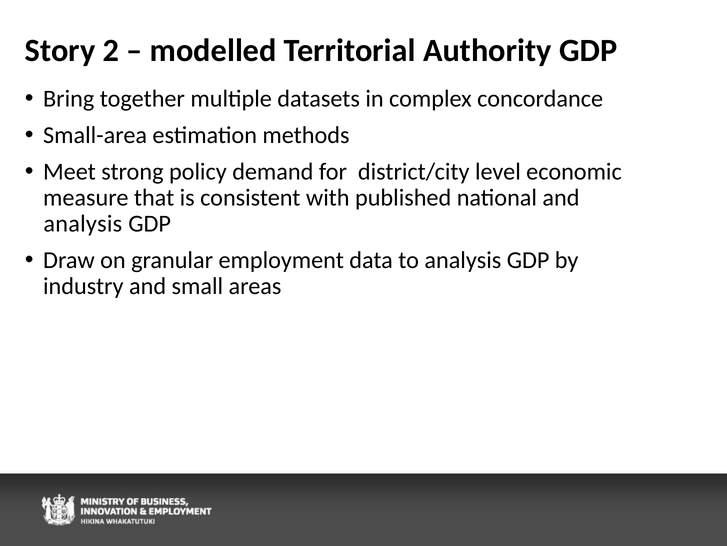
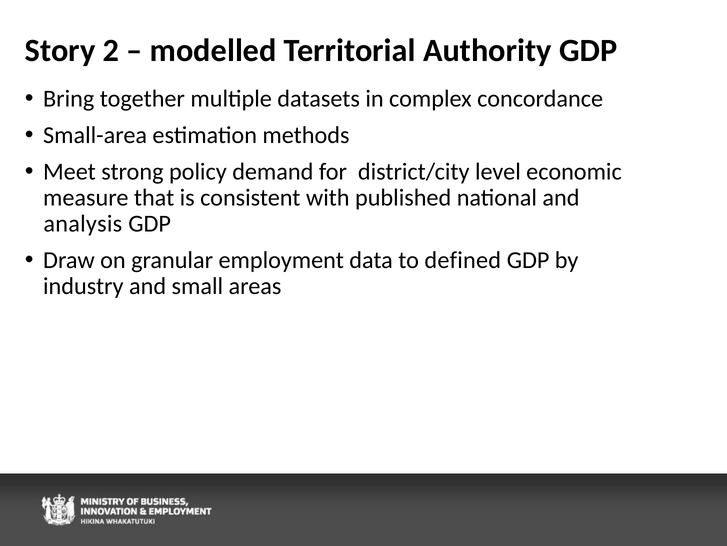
to analysis: analysis -> defined (463, 260)
